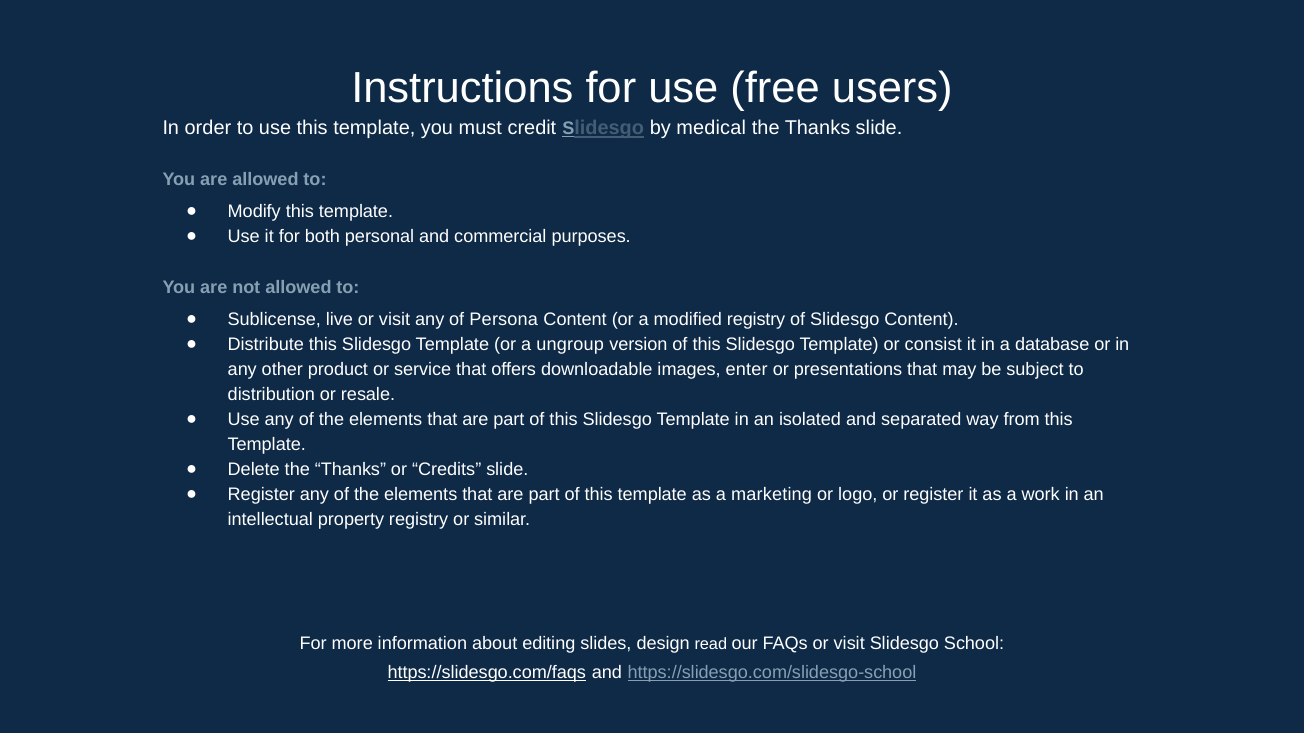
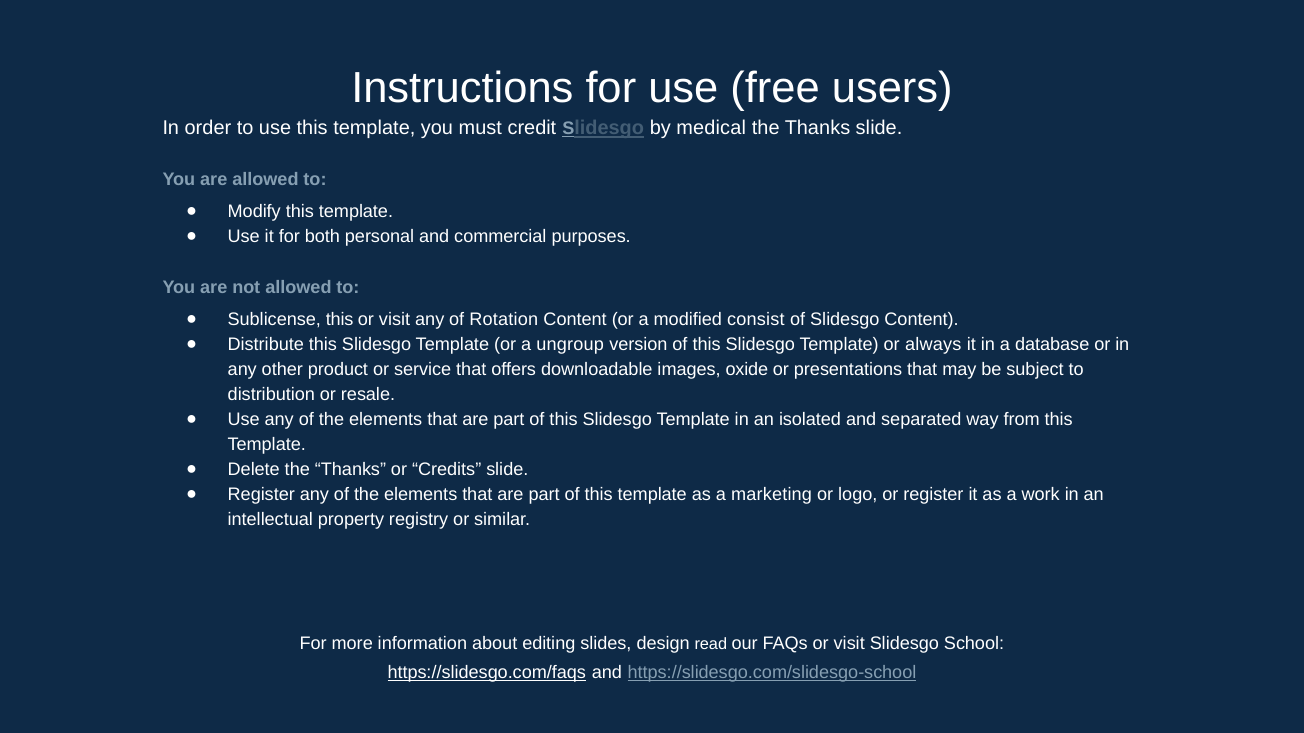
Sublicense live: live -> this (340, 320)
Persona: Persona -> Rotation (504, 320)
modified registry: registry -> consist (756, 320)
consist: consist -> always (933, 345)
enter: enter -> oxide (747, 370)
